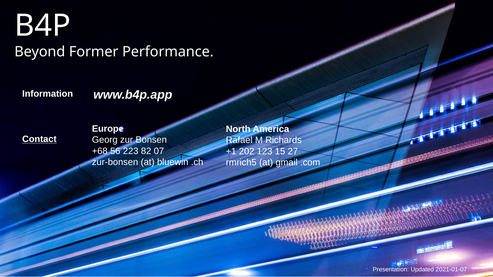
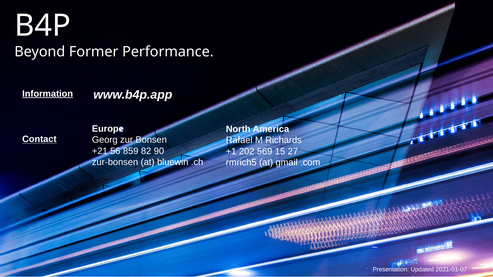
Information underline: none -> present (48, 94)
+68: +68 -> +21 (100, 151)
223: 223 -> 859 (131, 151)
07: 07 -> 90 (159, 151)
123: 123 -> 569 (265, 151)
